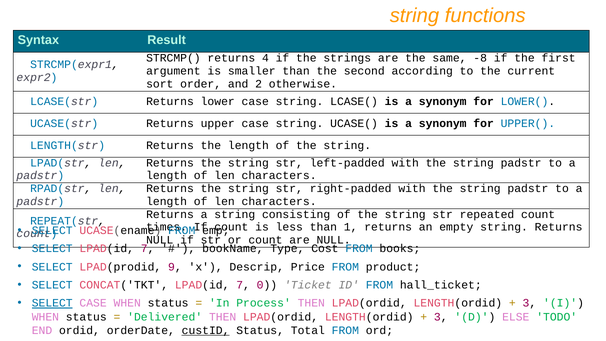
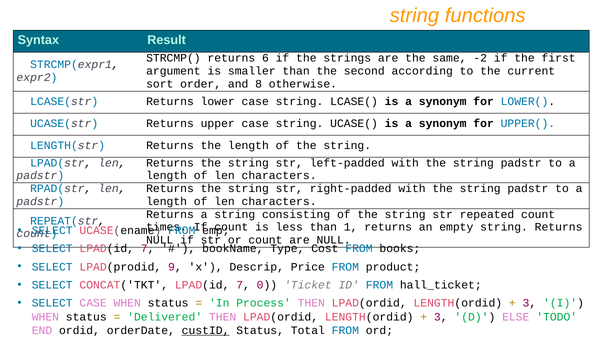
4: 4 -> 6 (265, 58)
-8: -8 -> -2 (480, 58)
2: 2 -> 8 (259, 84)
SELECT underline: present -> none (52, 303)
